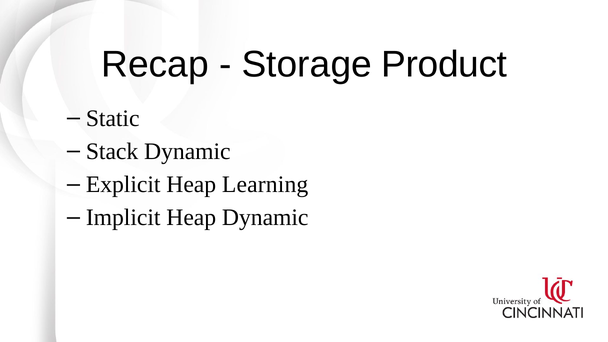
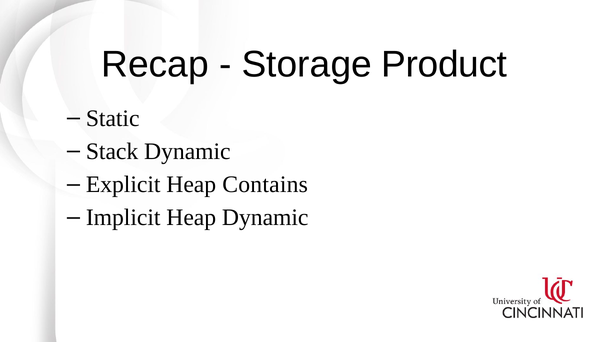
Learning: Learning -> Contains (265, 185)
